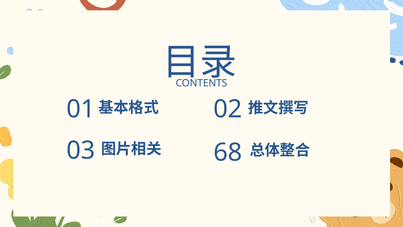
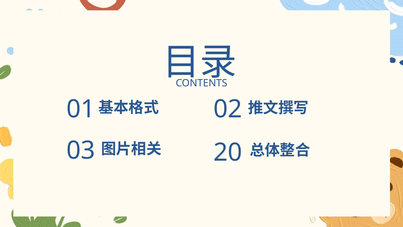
68: 68 -> 20 (228, 152)
